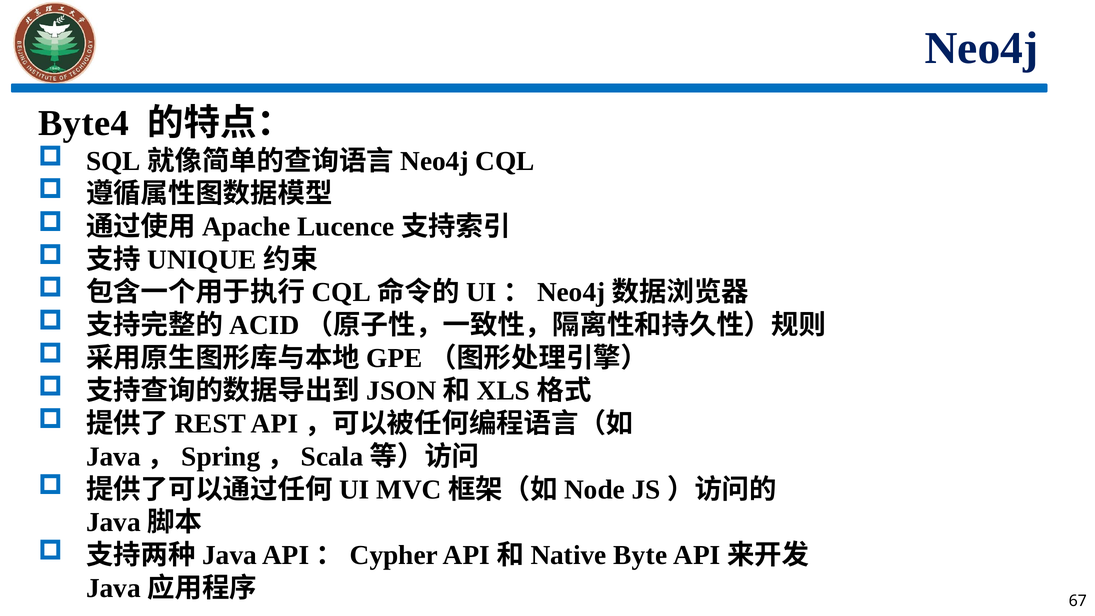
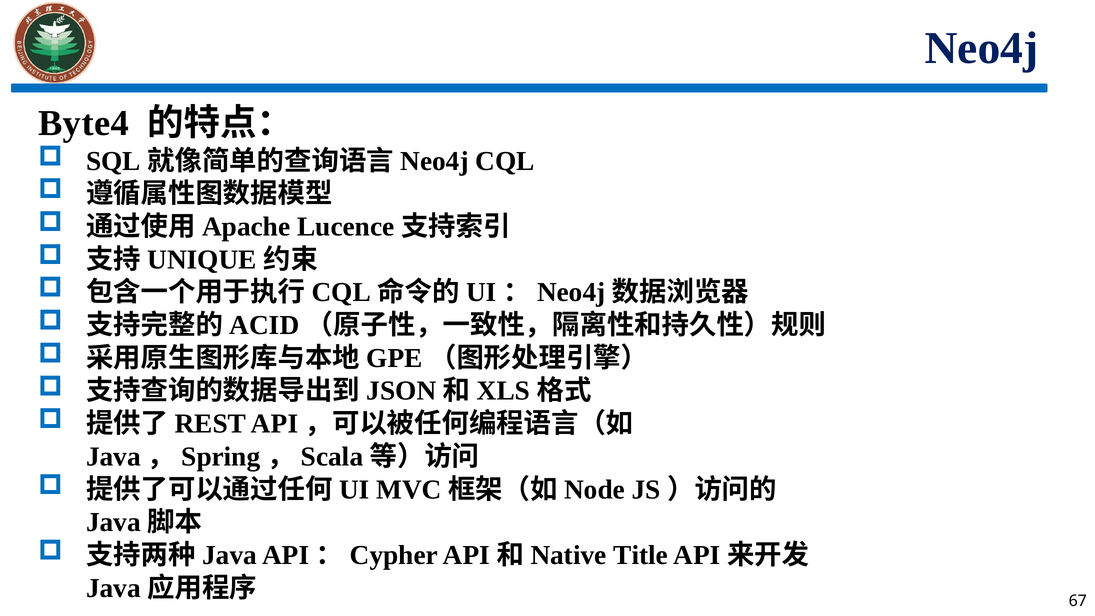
Byte: Byte -> Title (641, 555)
